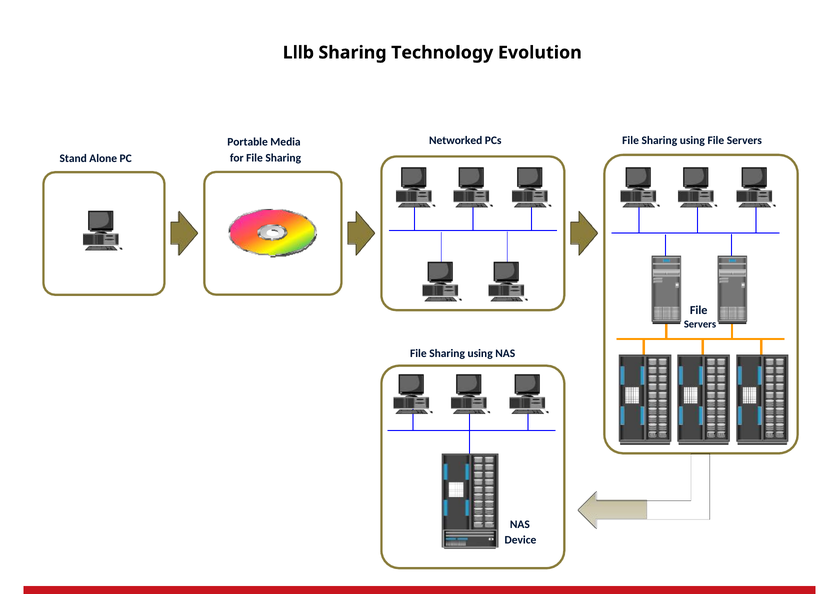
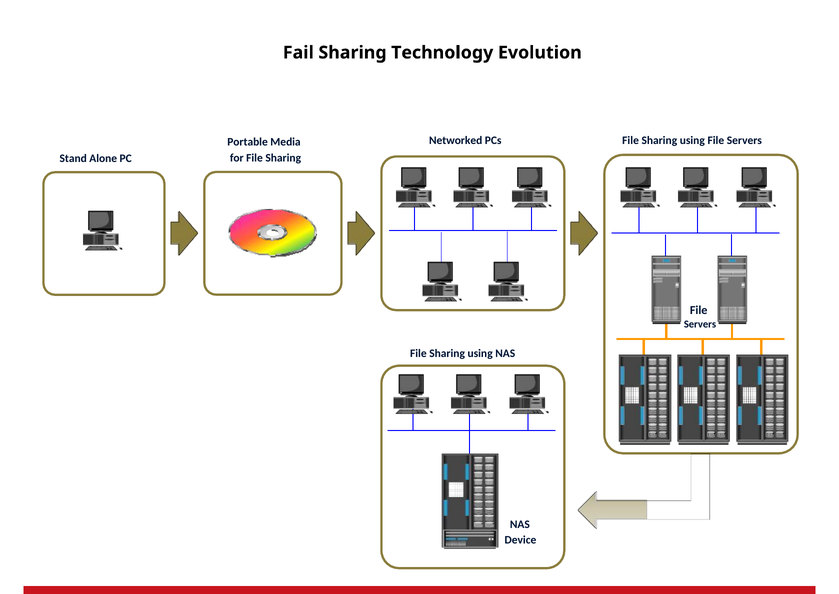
Lllb: Lllb -> Fail (298, 53)
